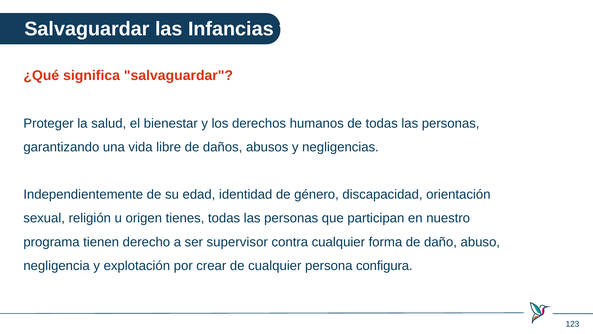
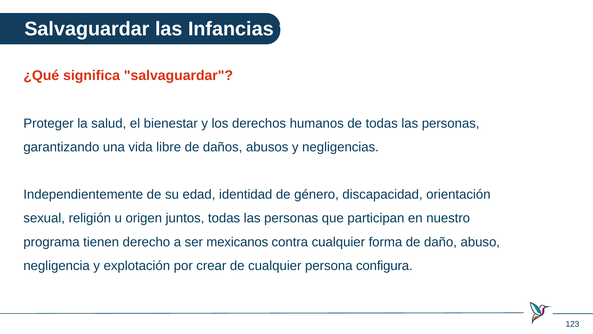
tienes: tienes -> juntos (185, 218)
supervisor: supervisor -> mexicanos (237, 242)
